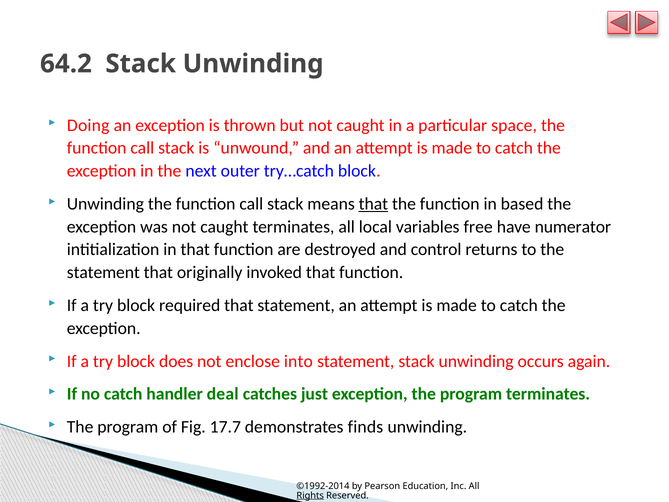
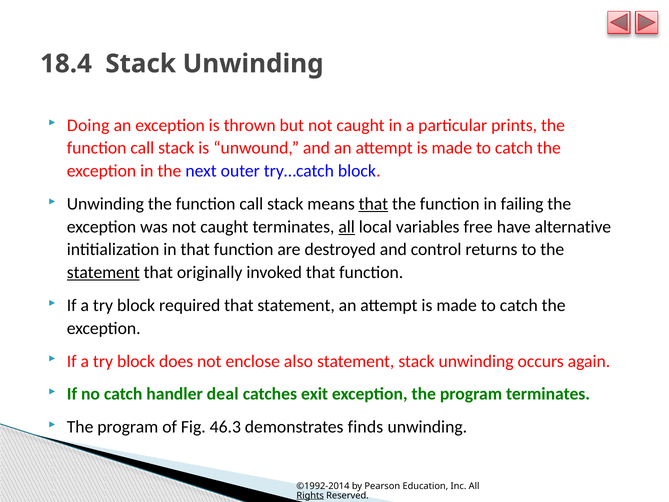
64.2: 64.2 -> 18.4 (66, 64)
space: space -> prints (514, 125)
based: based -> failing (522, 204)
all underline: none -> present (347, 227)
numerator: numerator -> alternative (573, 227)
statement underline: none -> present (103, 272)
into: into -> also (298, 361)
just: just -> exit (315, 394)
17.7: 17.7 -> 46.3 (225, 427)
